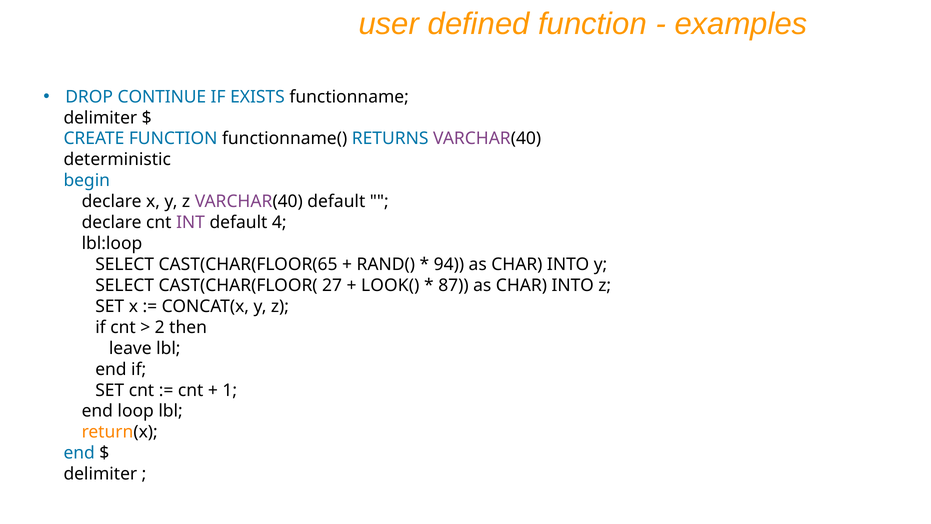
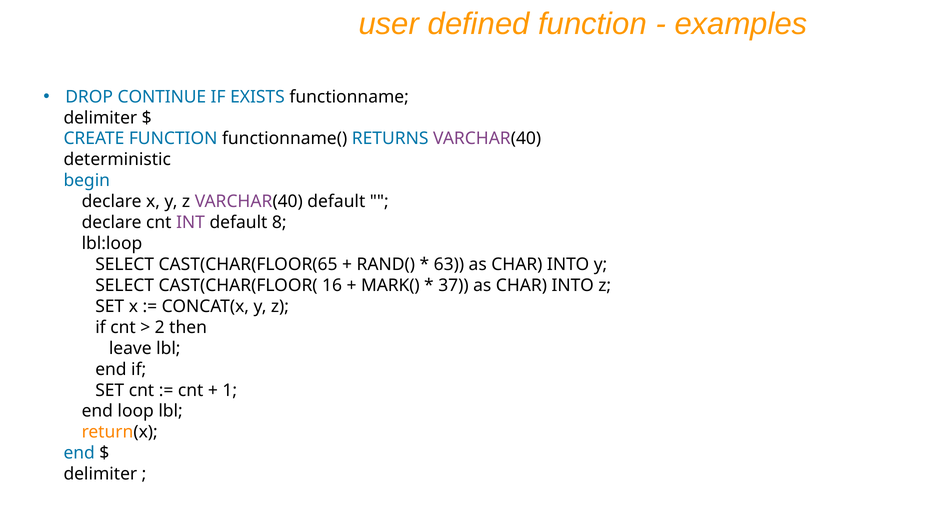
4: 4 -> 8 (279, 222)
94: 94 -> 63 (449, 264)
27: 27 -> 16 (332, 285)
LOOK(: LOOK( -> MARK( (390, 285)
87: 87 -> 37 (453, 285)
